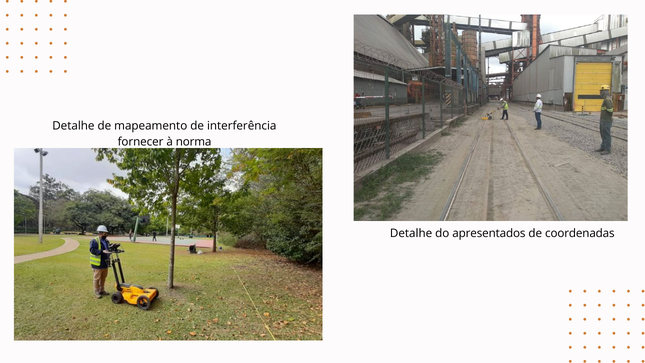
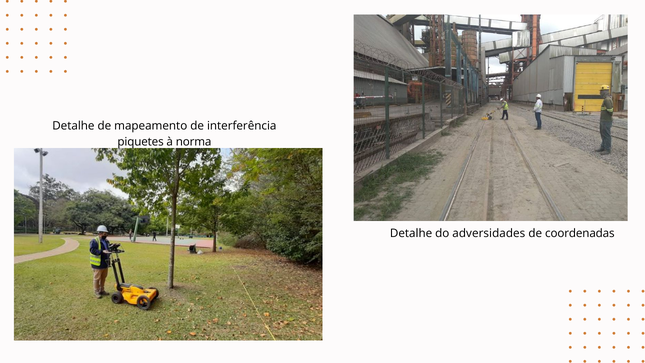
fornecer: fornecer -> piquetes (141, 142)
apresentados: apresentados -> adversidades (489, 233)
